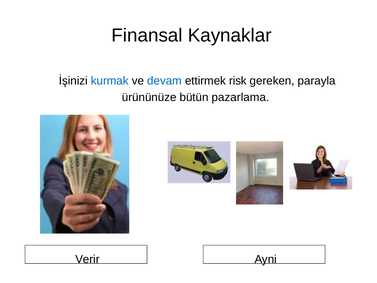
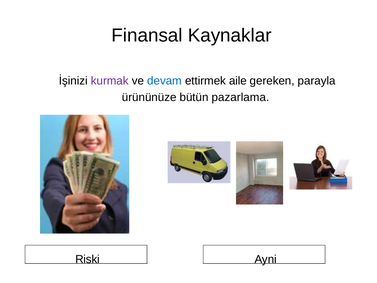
kurmak colour: blue -> purple (110, 81)
risk: risk -> aile (238, 81)
Verir: Verir -> Riski (88, 259)
